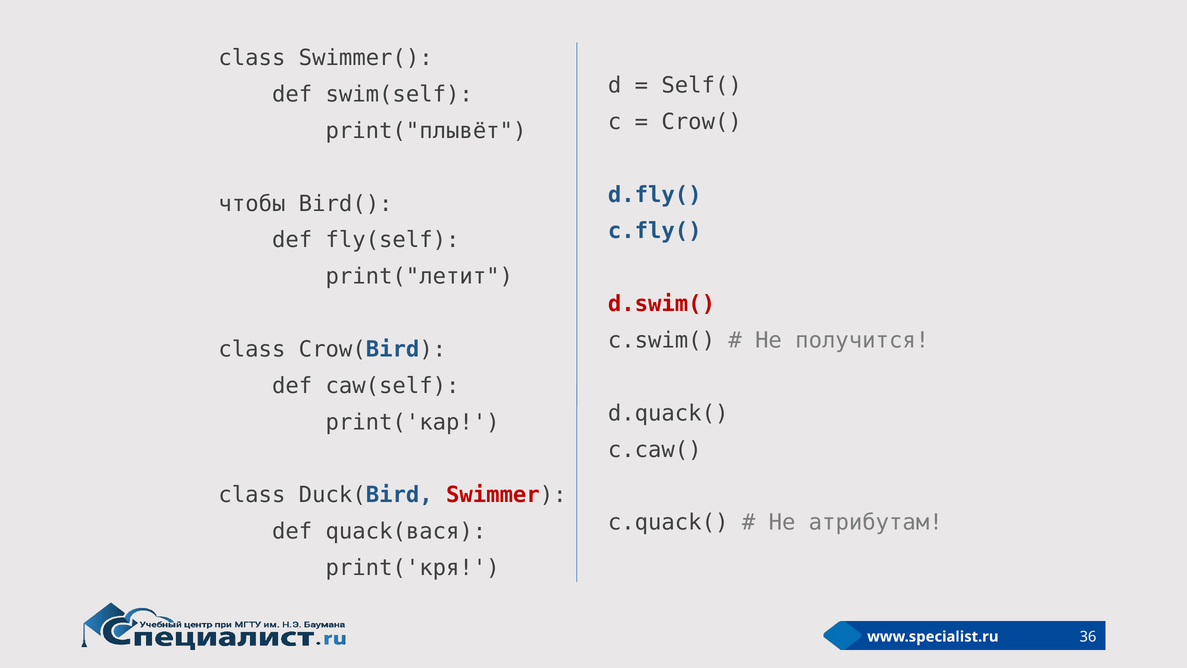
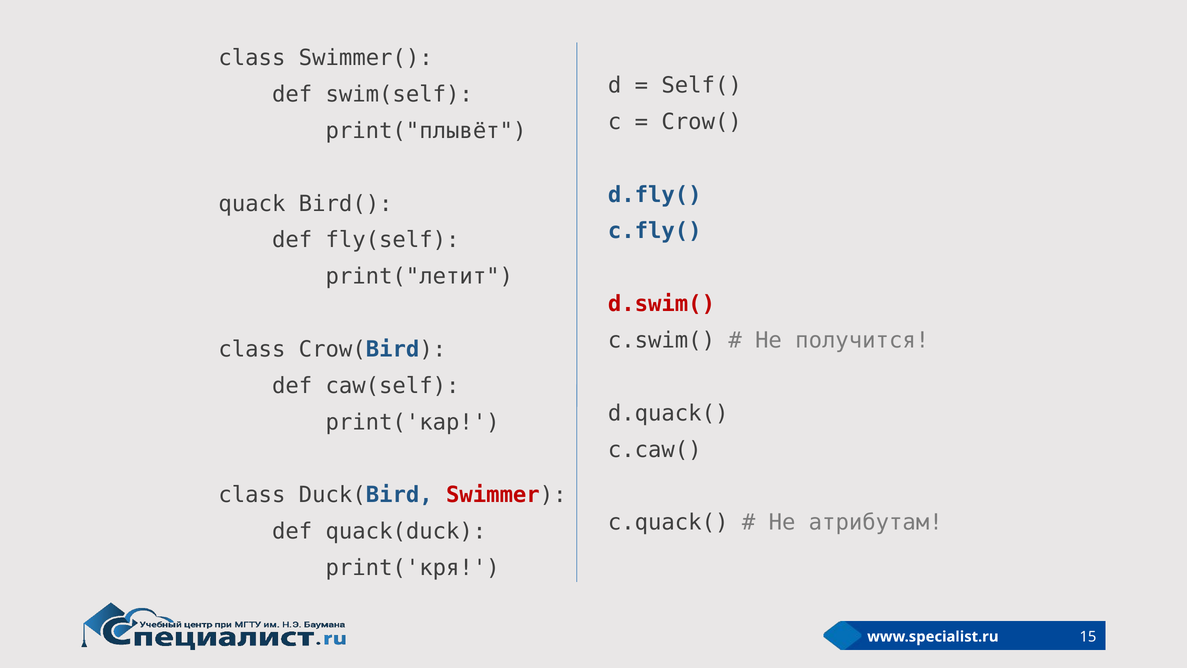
чтобы: чтобы -> quack (252, 204)
quack(вася: quack(вася -> quack(duck (406, 531)
36: 36 -> 15 (1088, 636)
